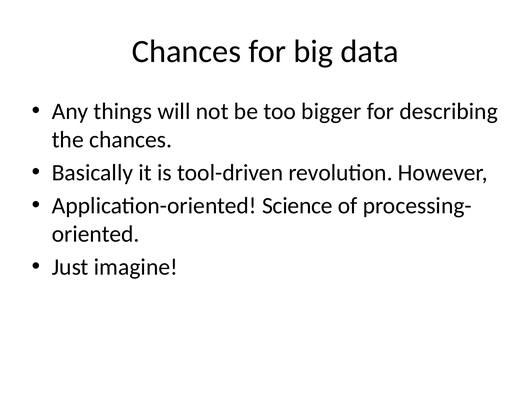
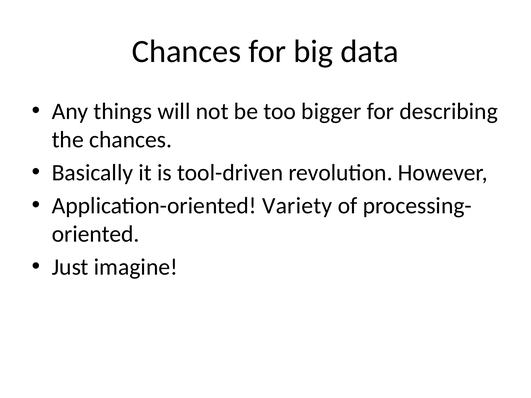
Science: Science -> Variety (297, 206)
